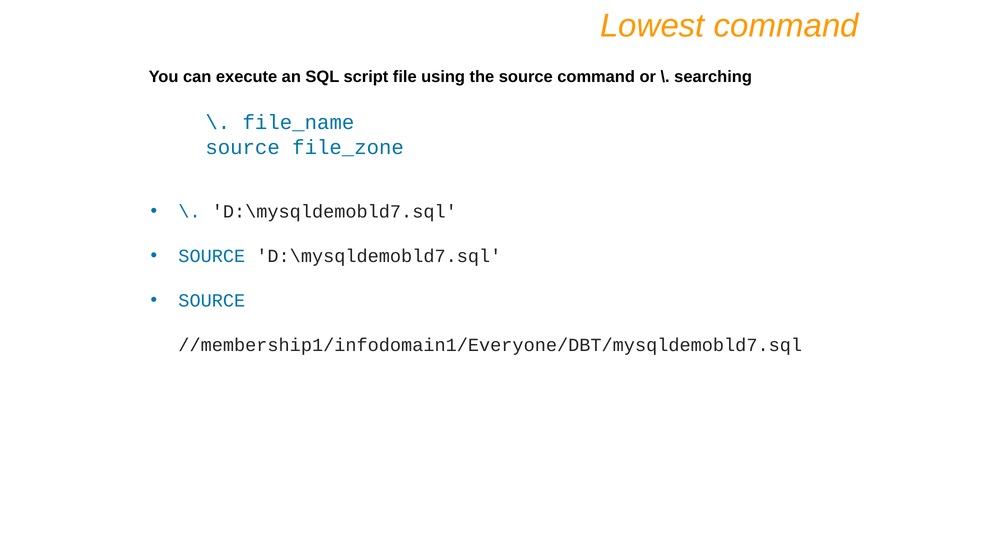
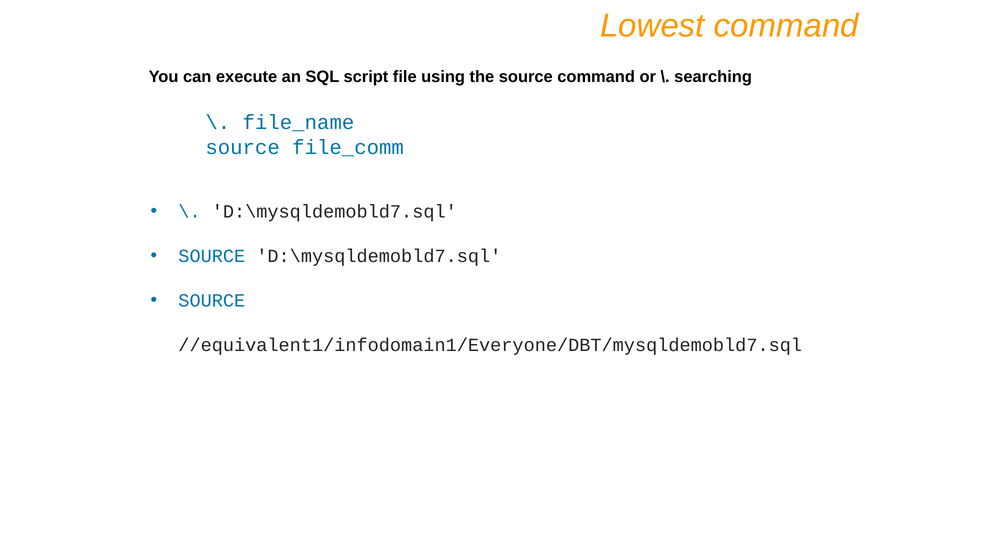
file_zone: file_zone -> file_comm (348, 147)
//membership1/infodomain1/Everyone/DBT/mysqldemobld7.sql: //membership1/infodomain1/Everyone/DBT/mysqldemobld7.sql -> //equivalent1/infodomain1/Everyone/DBT/mysqldemobld7.sql (490, 345)
